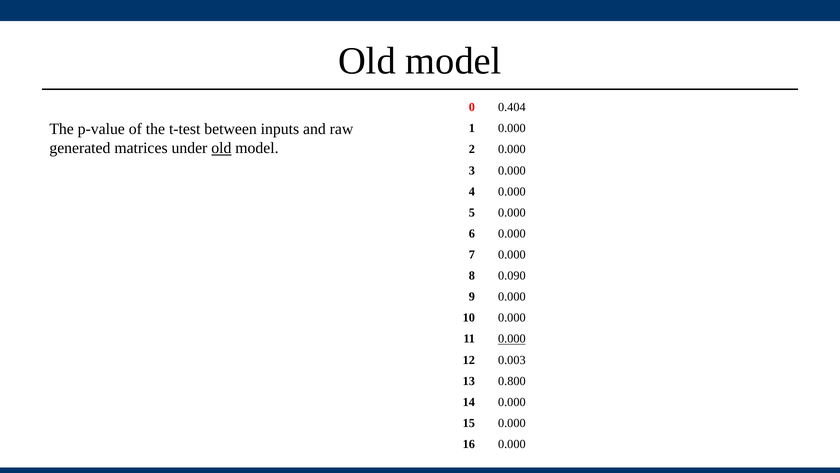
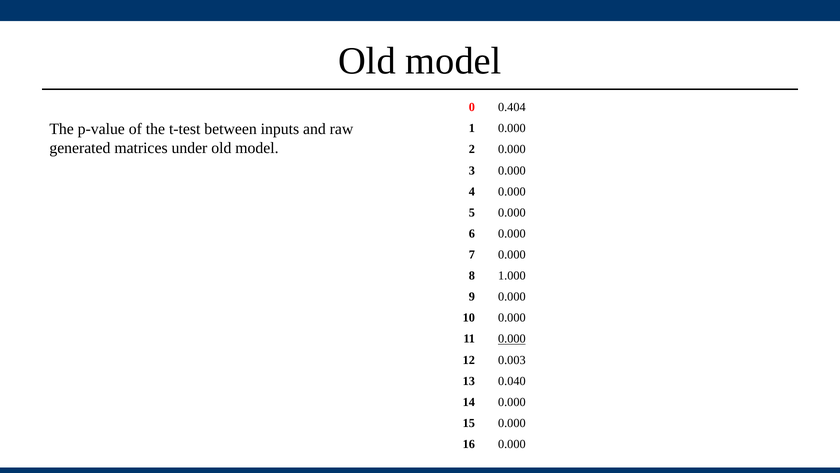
old underline: present -> none (221, 148)
0.090: 0.090 -> 1.000 (512, 275)
0.800: 0.800 -> 0.040 (512, 381)
